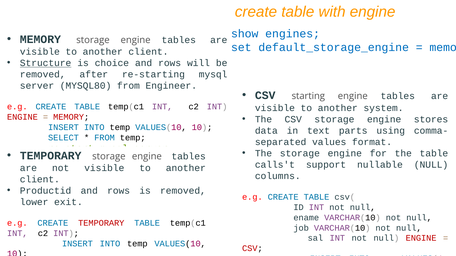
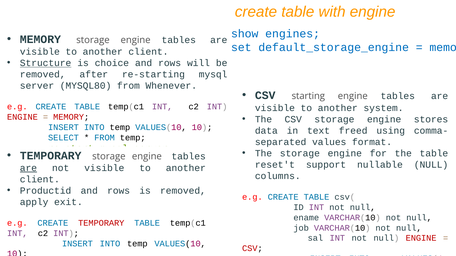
Engineer: Engineer -> Whenever (171, 86)
parts: parts -> freed (353, 131)
calls't: calls't -> reset't (275, 165)
are underline: none -> present (28, 168)
lower: lower -> apply (34, 203)
